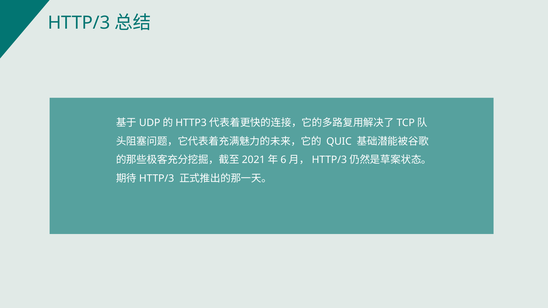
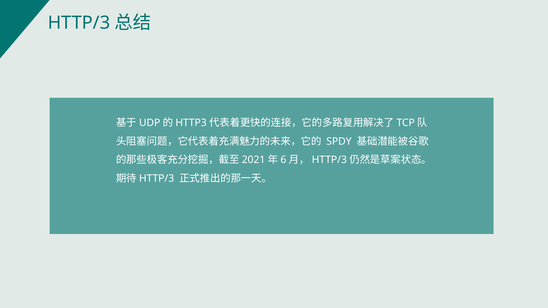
QUIC: QUIC -> SPDY (339, 141)
